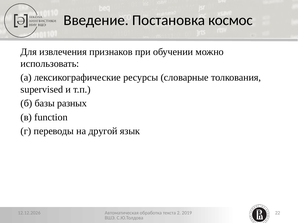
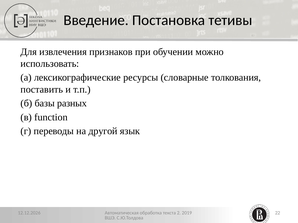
космос: космос -> тетивы (230, 20)
supervised: supervised -> поставить (42, 90)
